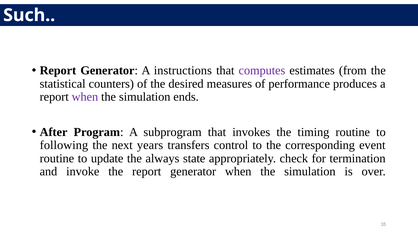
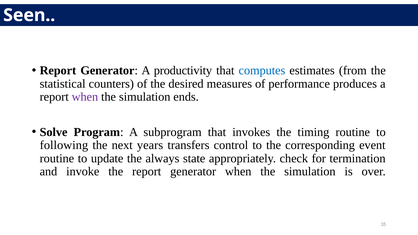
Such: Such -> Seen (29, 15)
instructions: instructions -> productivity (183, 71)
computes colour: purple -> blue (262, 71)
After: After -> Solve (54, 132)
